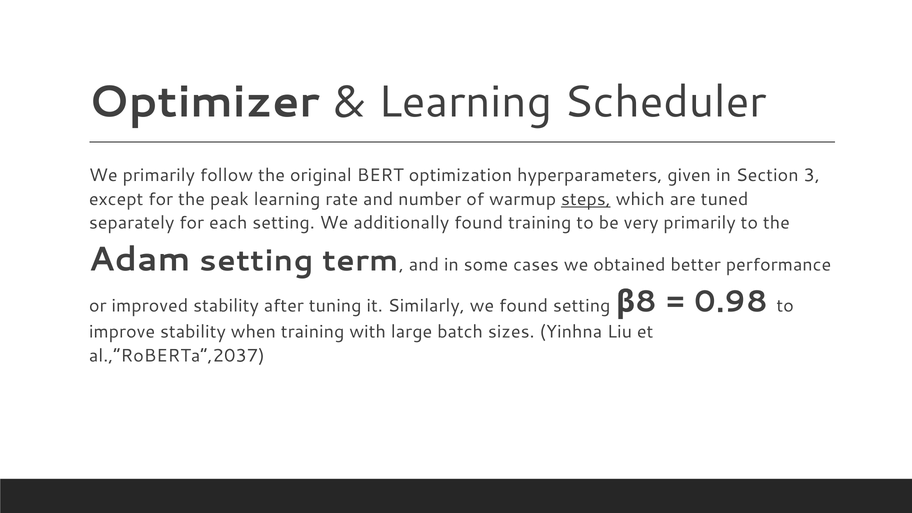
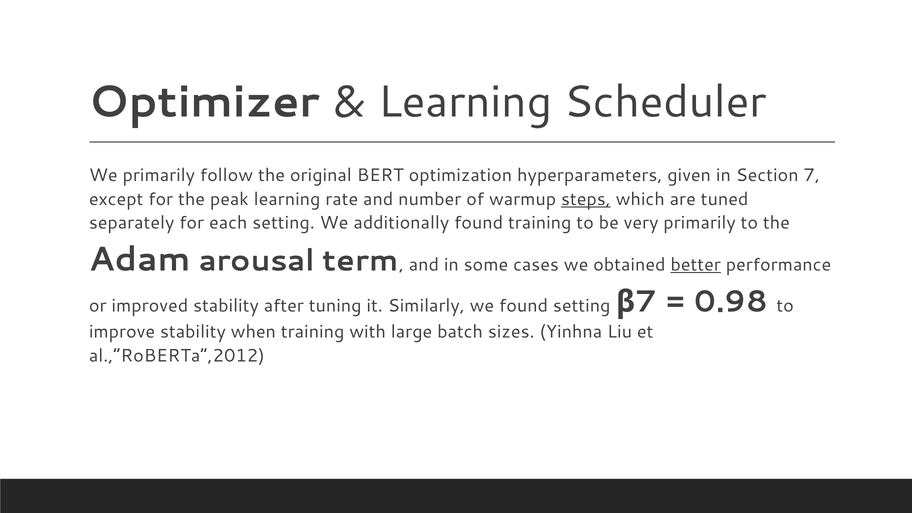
Section 3: 3 -> 7 (812, 175)
Adam setting: setting -> arousal (257, 261)
better underline: none -> present (696, 265)
setting 8: 8 -> 7 (646, 302)
al.,”RoBERTa”,2037: al.,”RoBERTa”,2037 -> al.,”RoBERTa”,2012 (177, 356)
